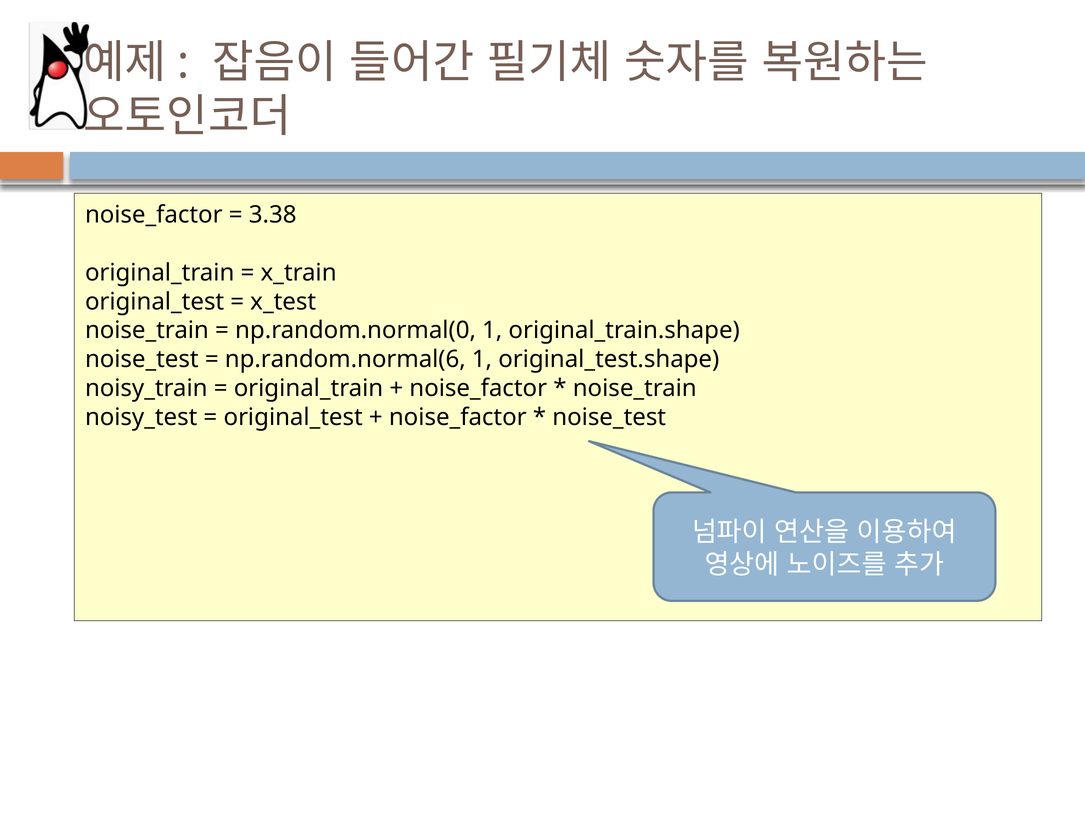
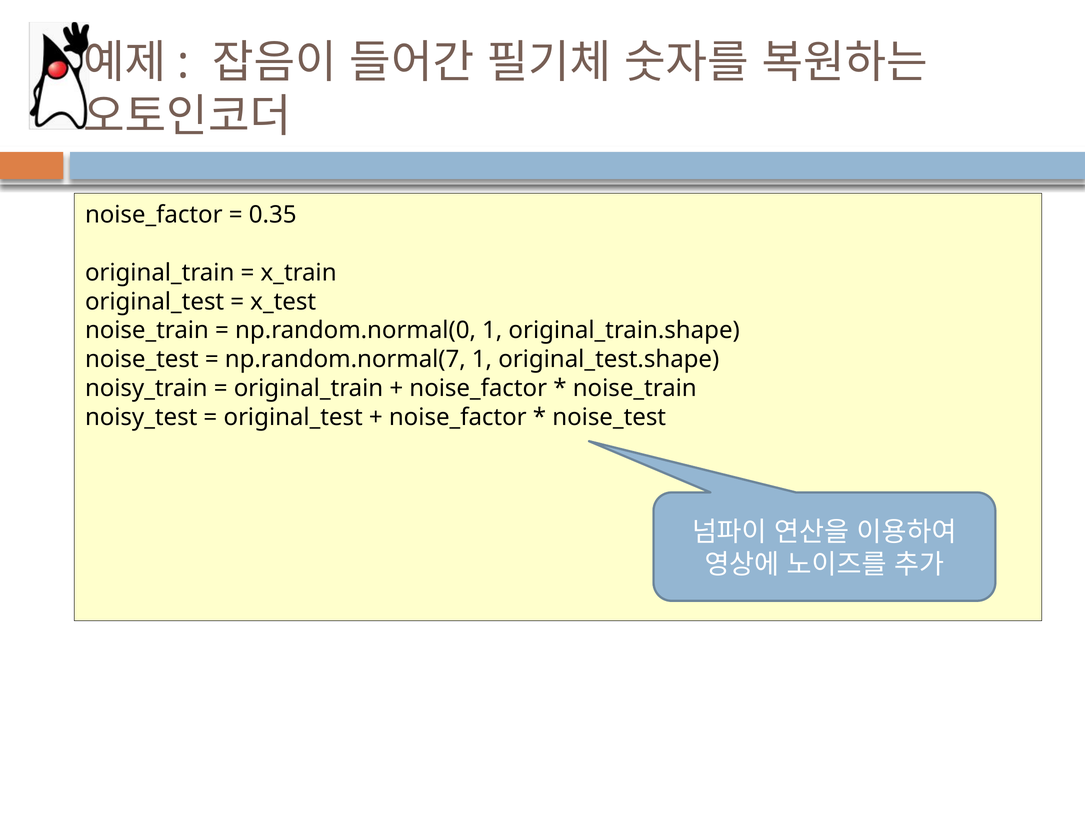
3.38: 3.38 -> 0.35 (273, 215)
np.random.normal(6: np.random.normal(6 -> np.random.normal(7 (345, 359)
